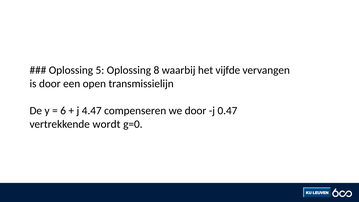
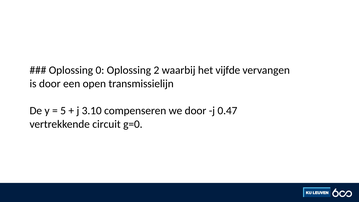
5: 5 -> 0 (100, 70)
8: 8 -> 2 (156, 70)
6: 6 -> 5 (63, 111)
4.47: 4.47 -> 3.10 (92, 111)
wordt: wordt -> circuit (107, 124)
